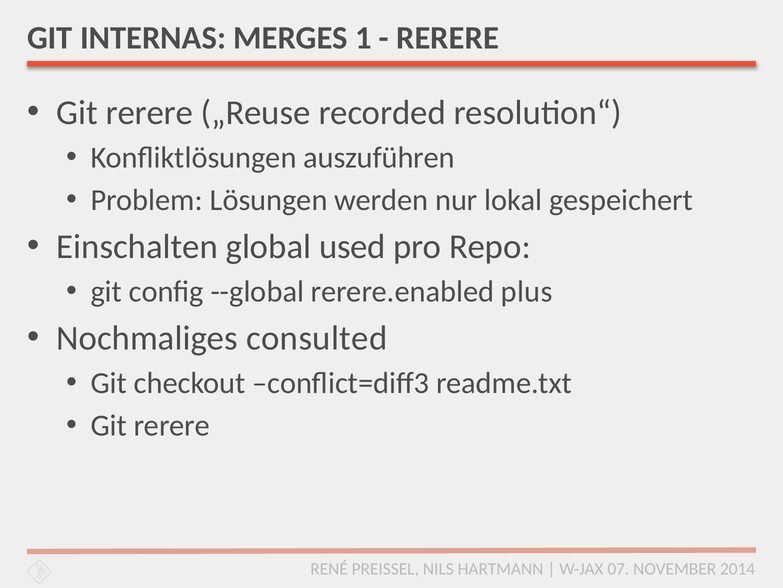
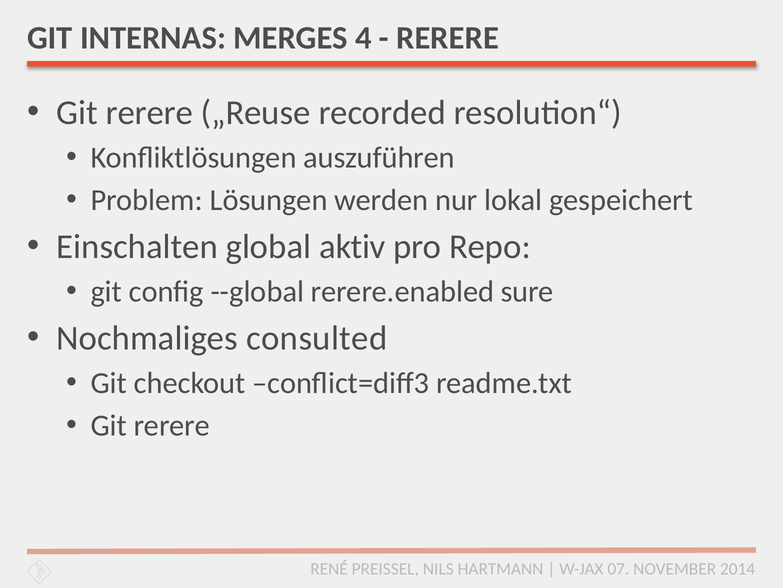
1: 1 -> 4 (363, 38)
used: used -> aktiv (352, 246)
plus: plus -> sure (527, 291)
